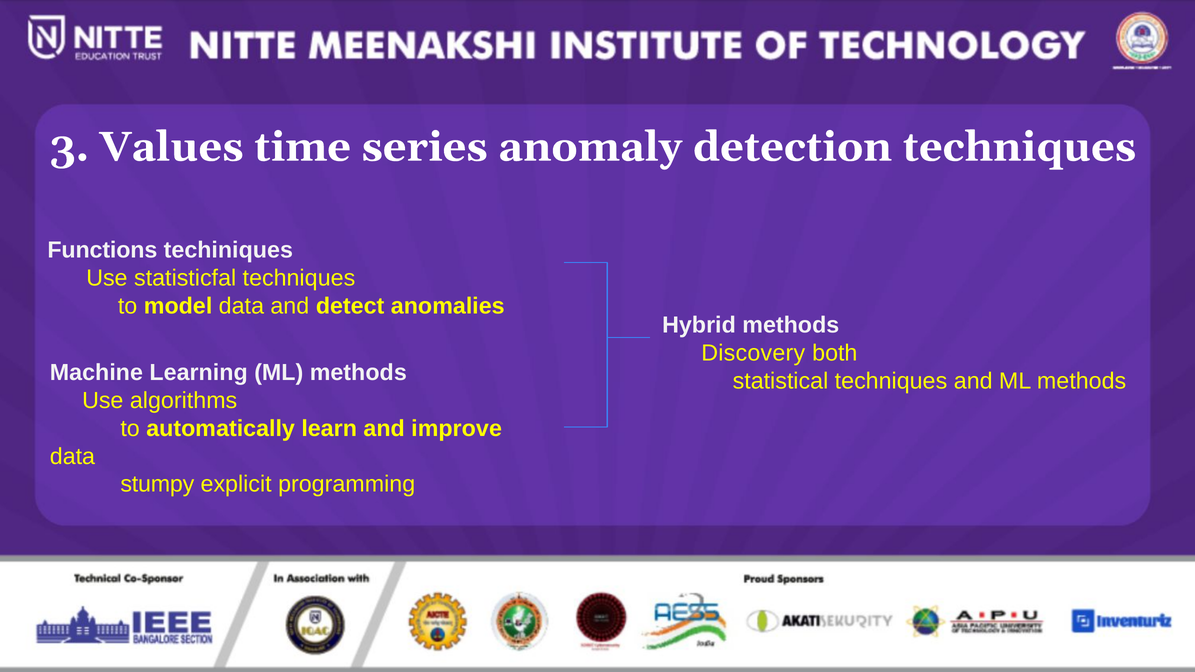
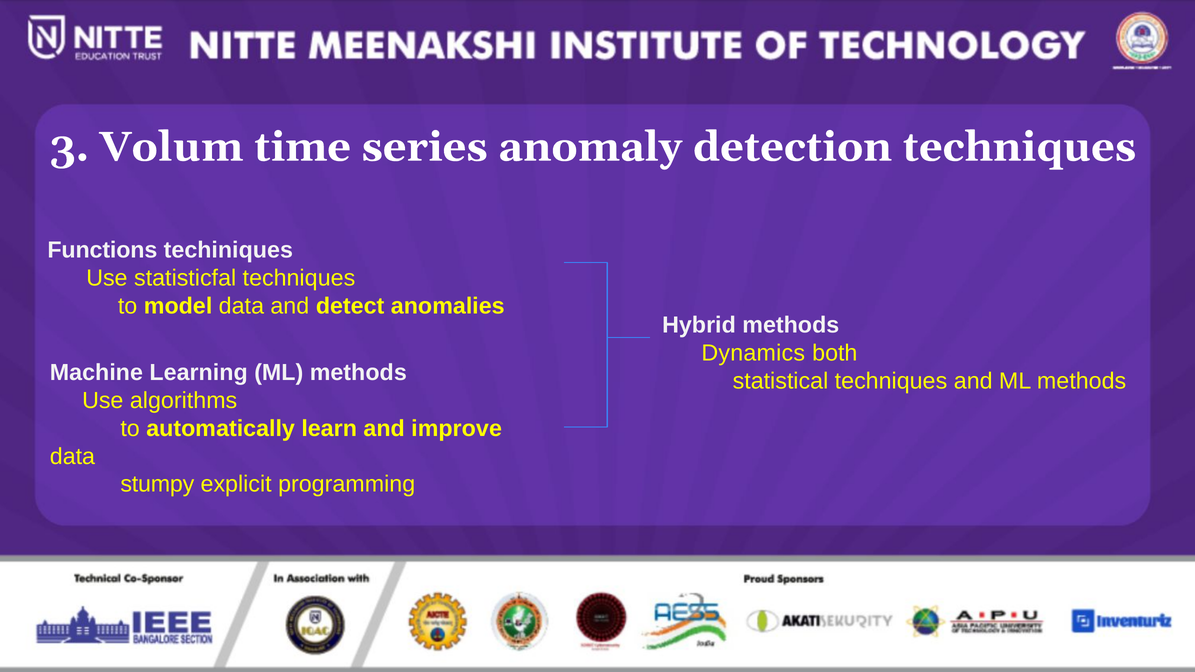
Values: Values -> Volum (171, 147)
Discovery: Discovery -> Dynamics (753, 353)
